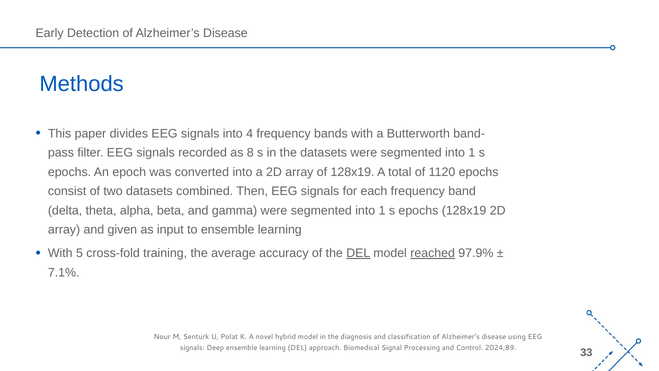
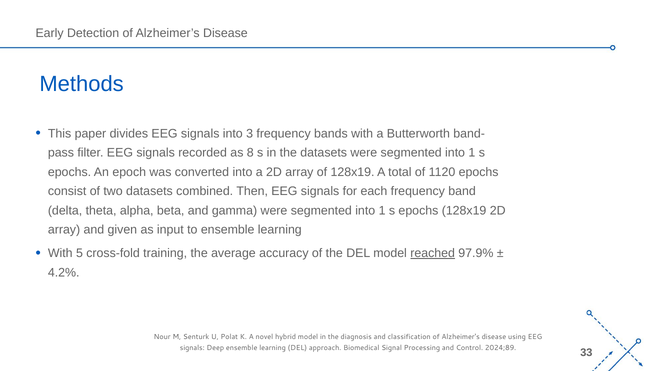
4: 4 -> 3 (250, 133)
DEL underline: present -> none (358, 253)
7.1%: 7.1% -> 4.2% (64, 272)
